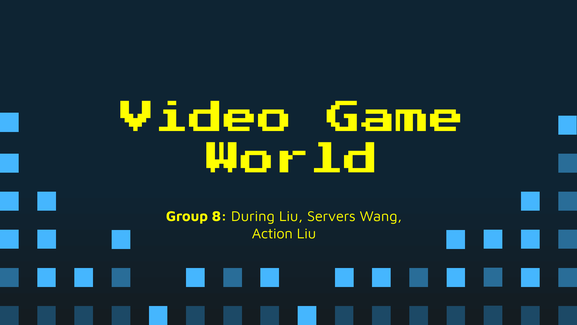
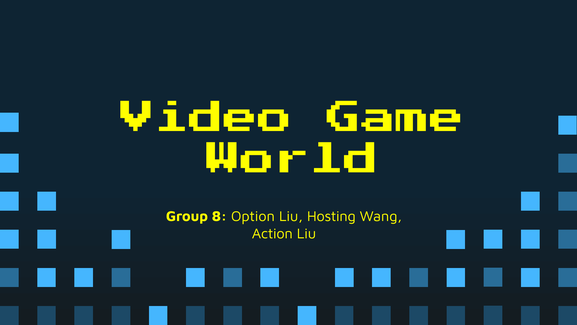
During: During -> Option (253, 216)
Servers: Servers -> Hosting (331, 216)
